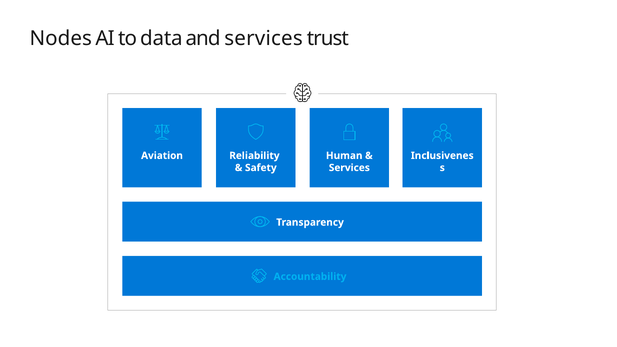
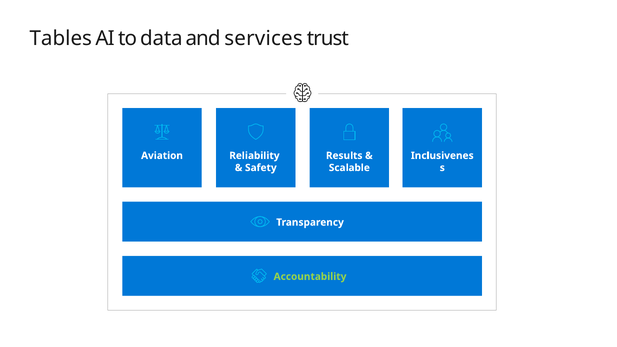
Nodes: Nodes -> Tables (61, 38)
Human: Human -> Results (344, 156)
Services: Services -> Scalable (349, 168)
Accountability colour: light blue -> light green (310, 277)
